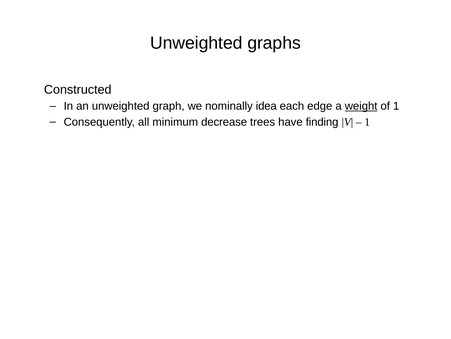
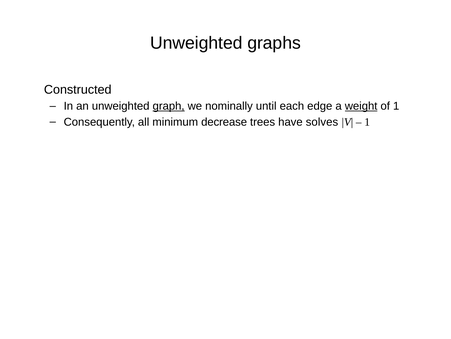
graph underline: none -> present (169, 106)
idea: idea -> until (266, 106)
finding: finding -> solves (322, 122)
